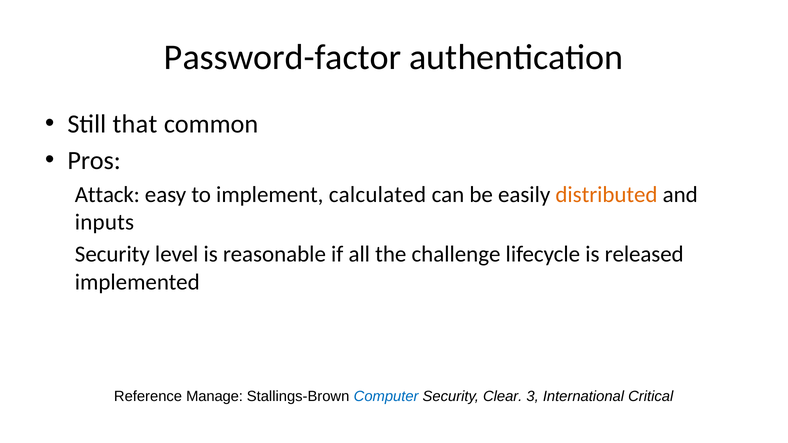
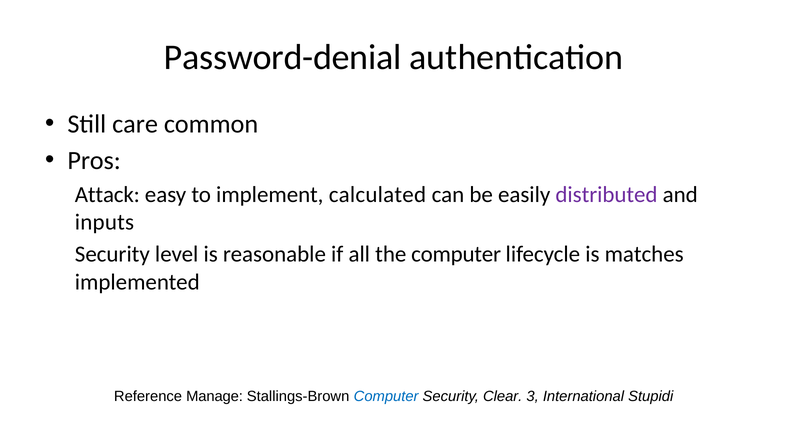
Password-factor: Password-factor -> Password-denial (283, 57)
that: that -> care (135, 124)
distributed colour: orange -> purple (607, 195)
the challenge: challenge -> computer (456, 254)
released: released -> matches (644, 254)
Critical: Critical -> Stupidi (651, 397)
